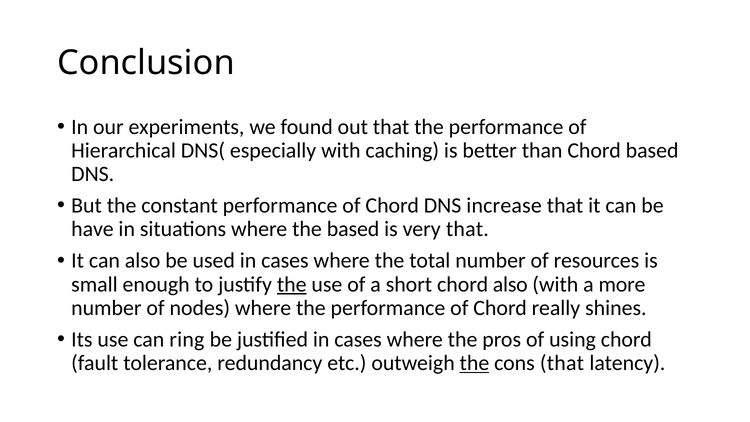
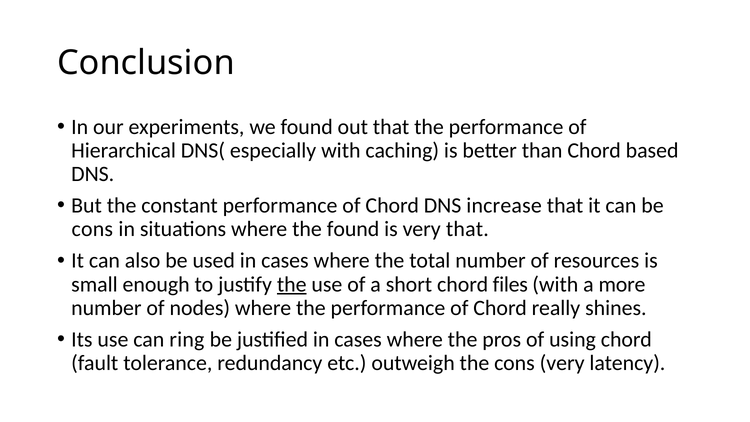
have: have -> cons (92, 229)
the based: based -> found (353, 229)
chord also: also -> files (510, 284)
the underline: present -> none (474, 363)
cons that: that -> very (562, 363)
